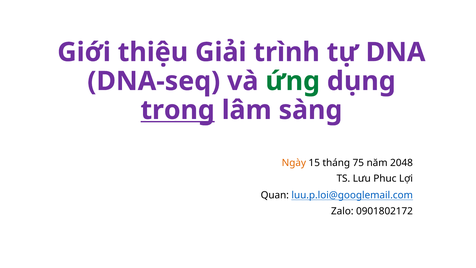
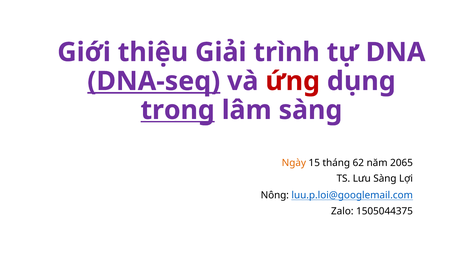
DNA-seq underline: none -> present (154, 81)
ứng colour: green -> red (293, 81)
75: 75 -> 62 (358, 163)
2048: 2048 -> 2065 (402, 163)
Lưu Phuc: Phuc -> Sàng (385, 178)
Quan: Quan -> Nông (275, 195)
0901802172: 0901802172 -> 1505044375 (384, 211)
